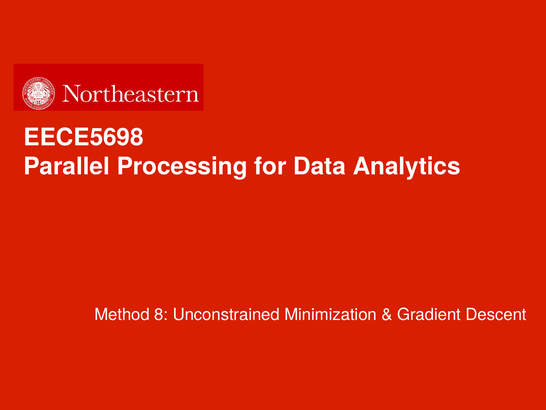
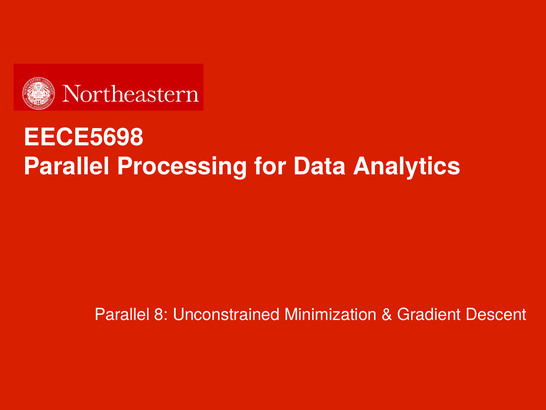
Method: Method -> Parallel (122, 314)
